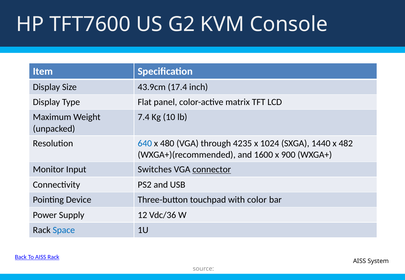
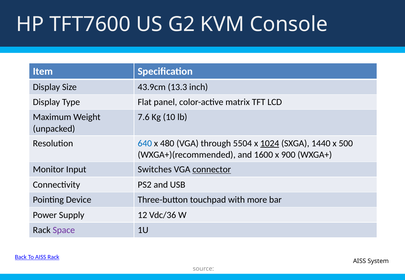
17.4: 17.4 -> 13.3 (177, 87)
7.4: 7.4 -> 7.6 (144, 117)
4235: 4235 -> 5504 (243, 144)
1024 underline: none -> present (270, 144)
482: 482 -> 500 (346, 144)
color: color -> more (257, 200)
Space colour: blue -> purple (64, 230)
